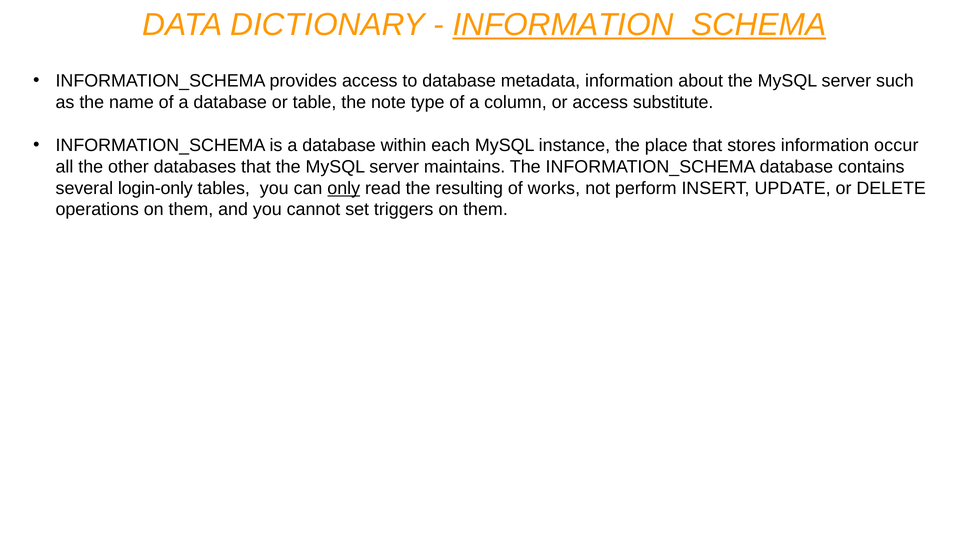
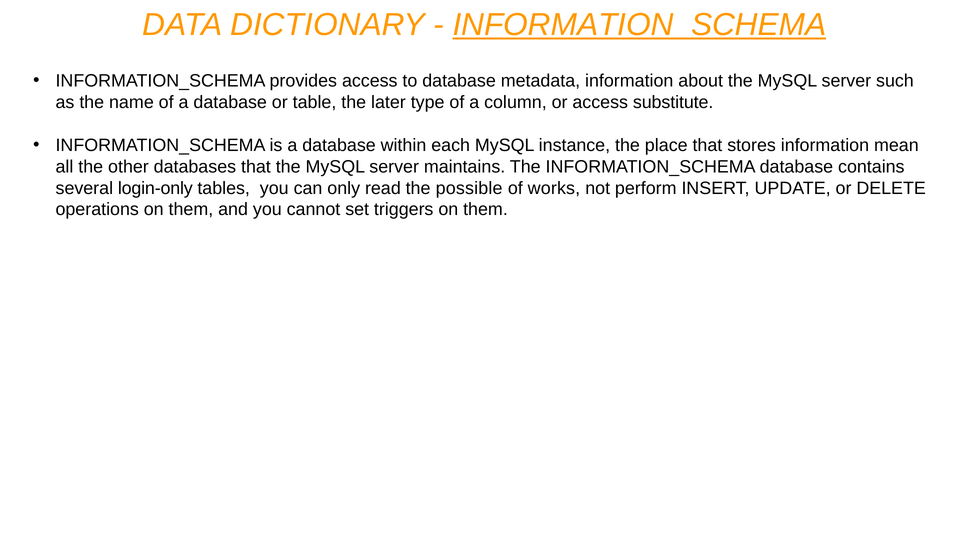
note: note -> later (388, 102)
occur: occur -> mean (896, 145)
only underline: present -> none (344, 188)
resulting: resulting -> possible (469, 188)
